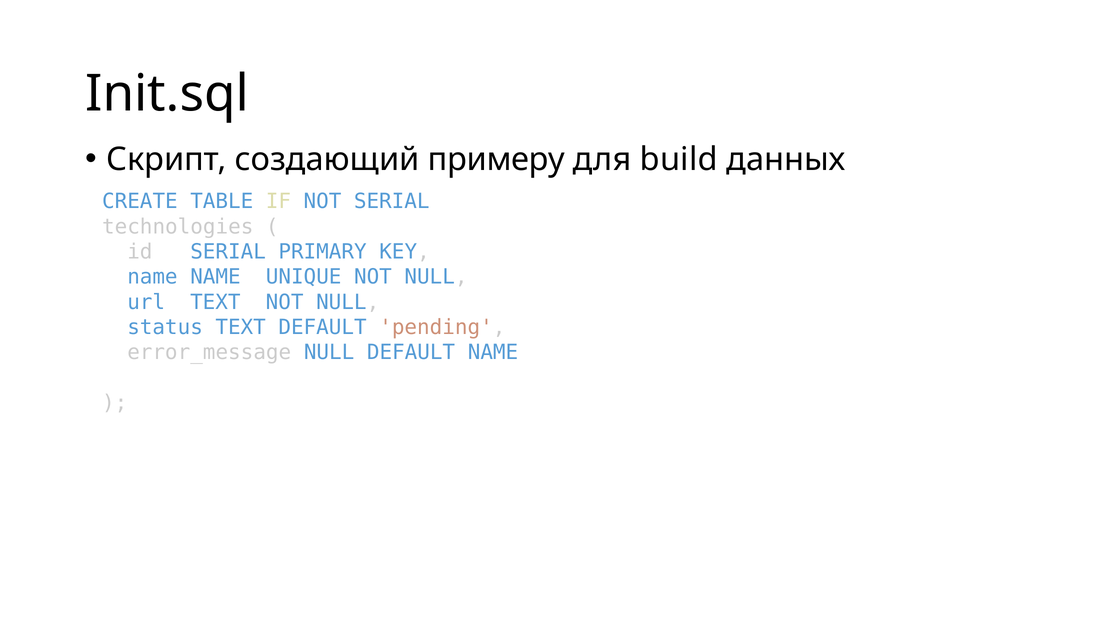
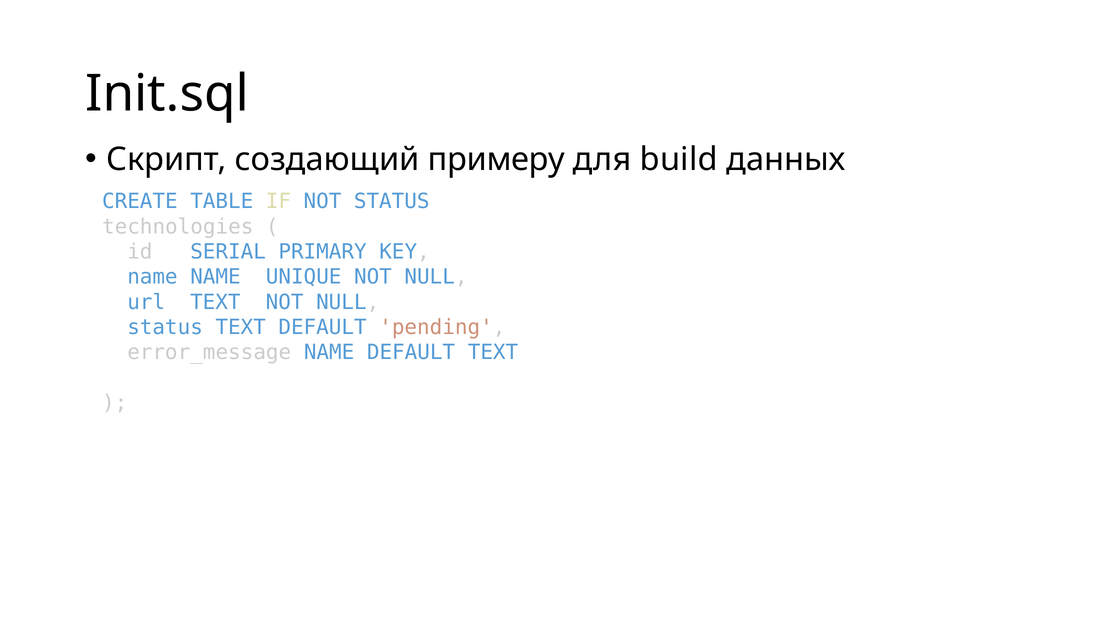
NOT SERIAL: SERIAL -> STATUS (392, 201)
error_message NULL: NULL -> NAME (329, 352)
DEFAULT NAME: NAME -> TEXT (493, 352)
